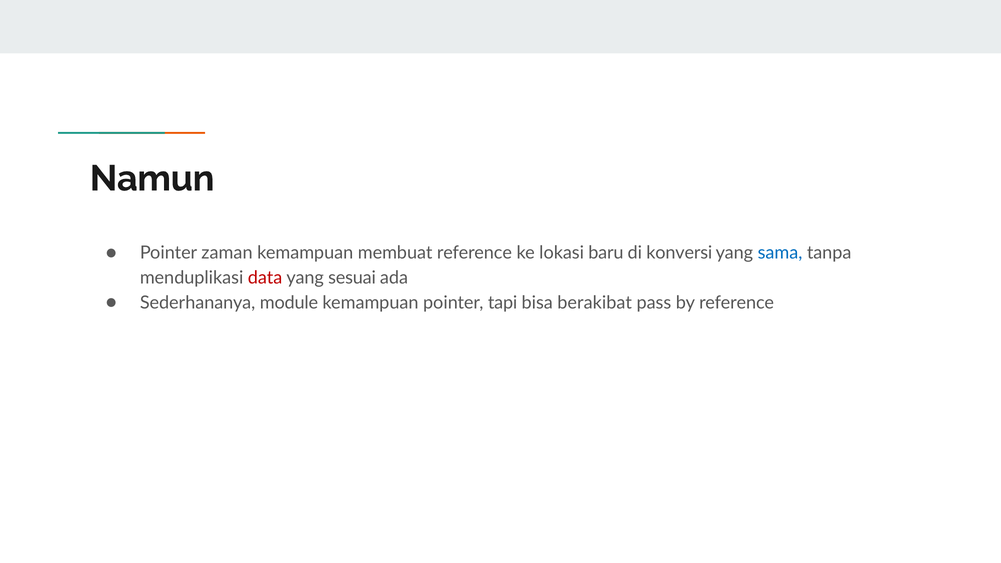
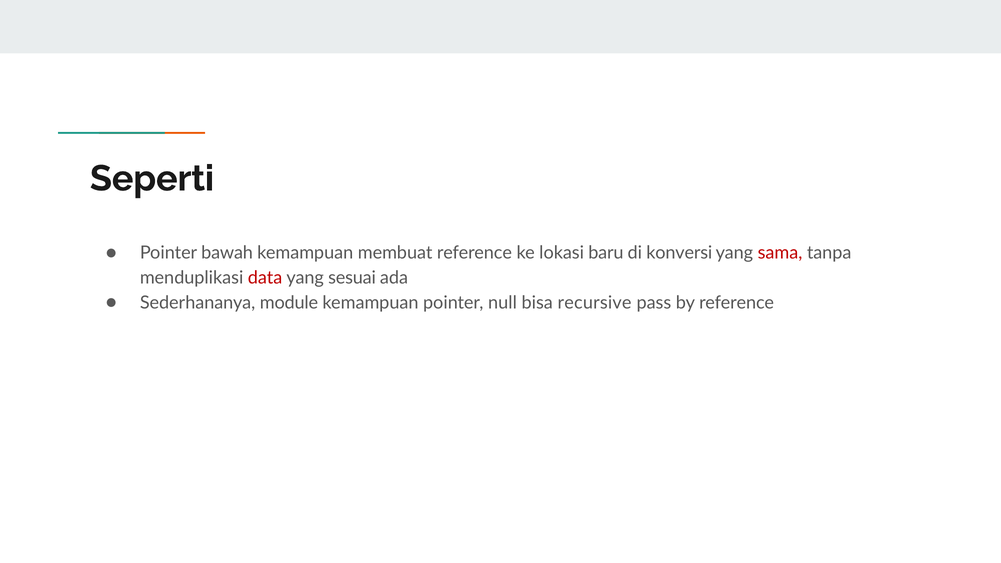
Namun: Namun -> Seperti (152, 179)
zaman: zaman -> bawah (227, 253)
sama colour: blue -> red (780, 253)
tapi: tapi -> null (503, 303)
berakibat: berakibat -> recursive (595, 303)
